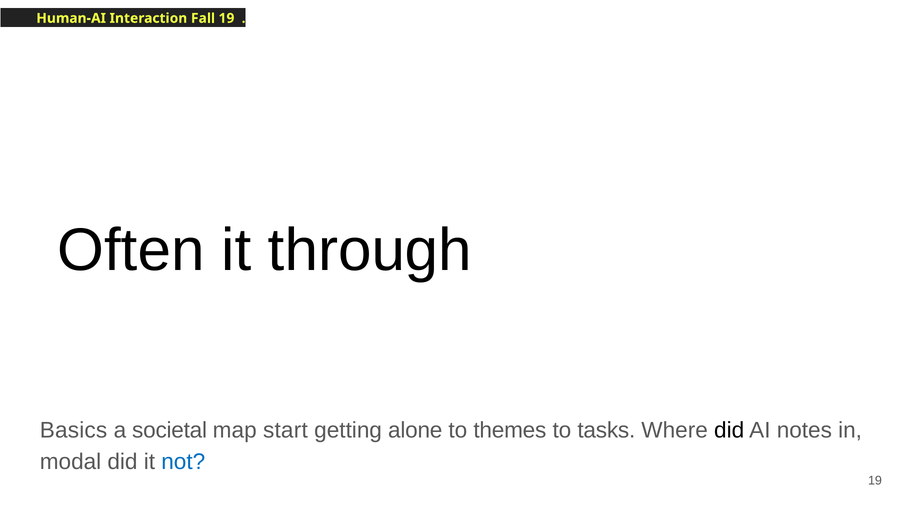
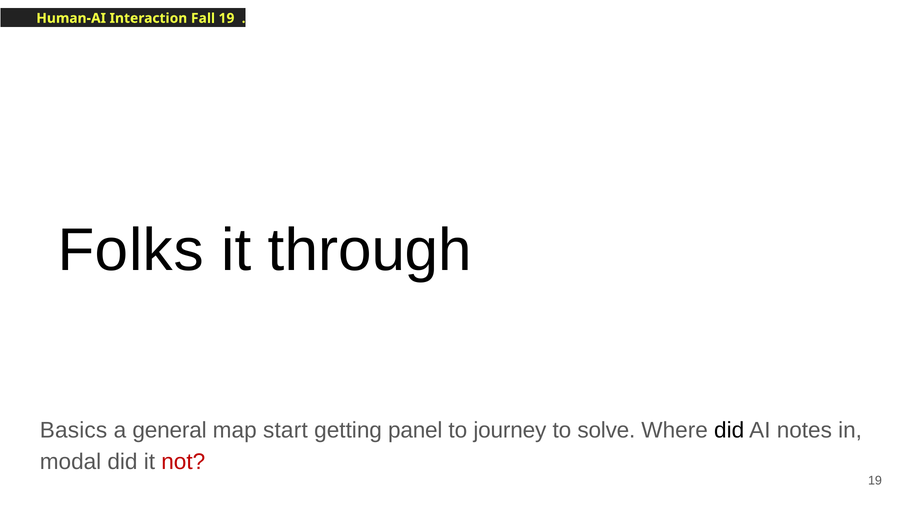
Often: Often -> Folks (131, 251)
societal: societal -> general (170, 430)
alone: alone -> panel (415, 430)
themes: themes -> journey (510, 430)
tasks: tasks -> solve (606, 430)
not colour: blue -> red (183, 462)
